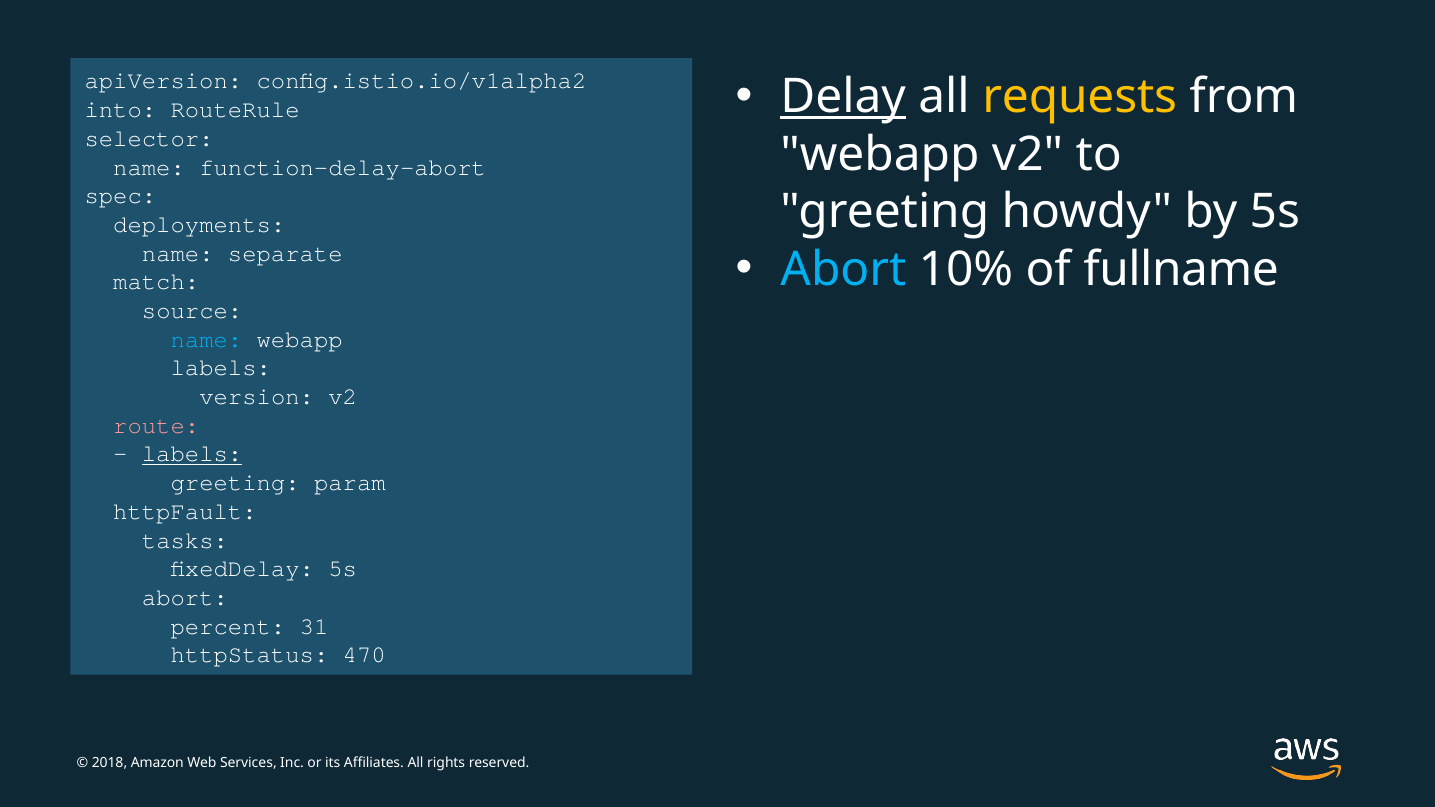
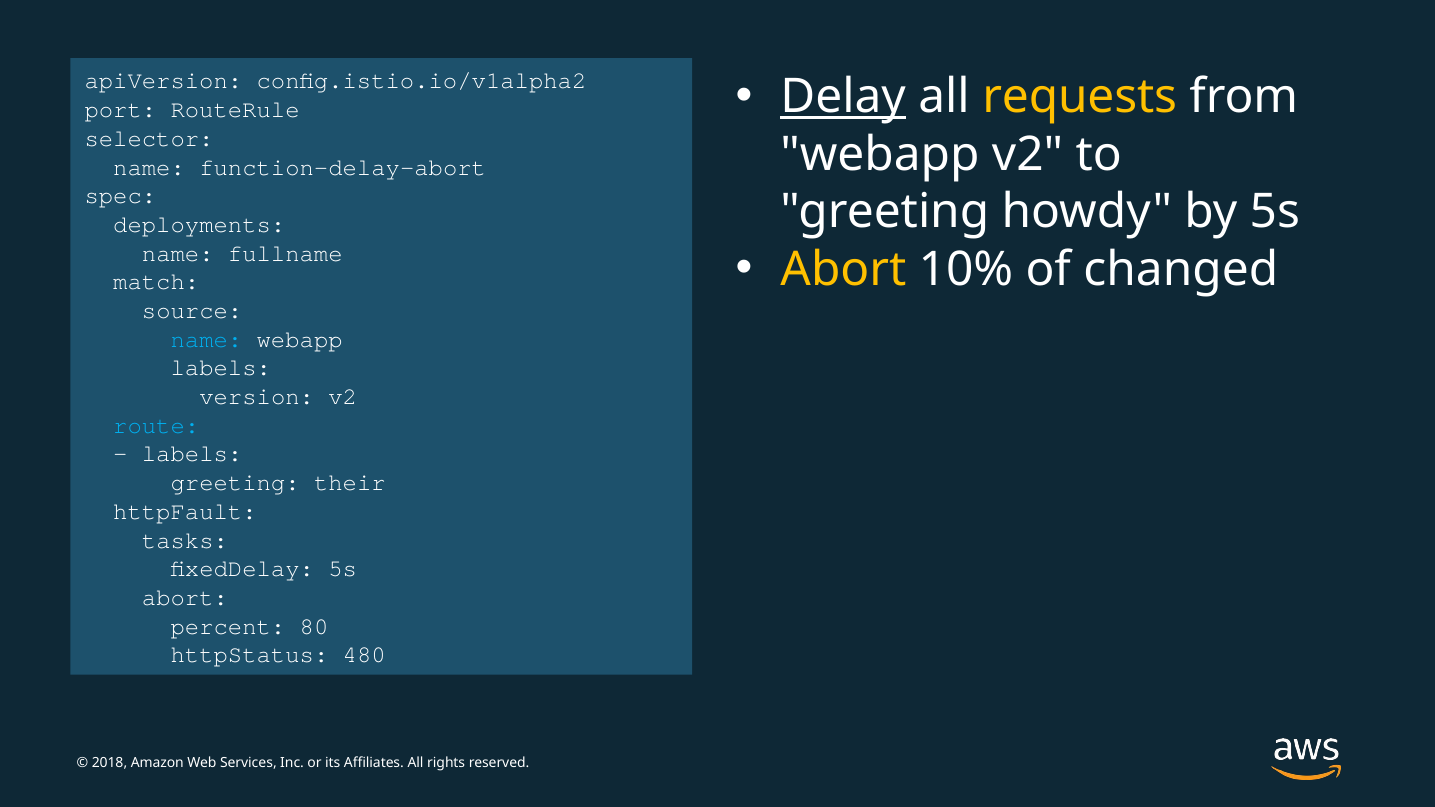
into: into -> port (120, 110)
separate: separate -> fullname (285, 253)
Abort colour: light blue -> yellow (843, 269)
fullname: fullname -> changed (1181, 269)
route colour: pink -> light blue (156, 425)
labels underline: present -> none (192, 454)
param: param -> their (350, 483)
31: 31 -> 80 (314, 626)
470: 470 -> 480 (364, 655)
